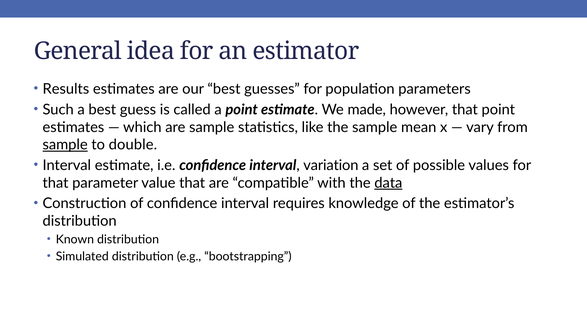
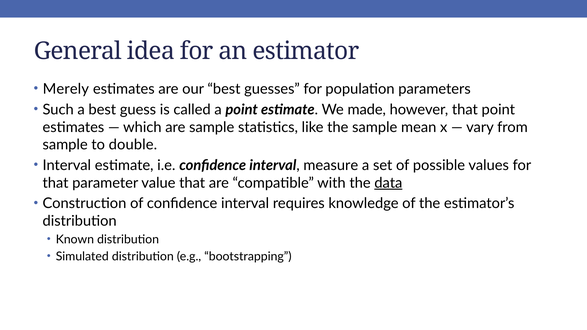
Results: Results -> Merely (66, 89)
sample underline: present -> none (65, 145)
variation: variation -> measure (331, 165)
